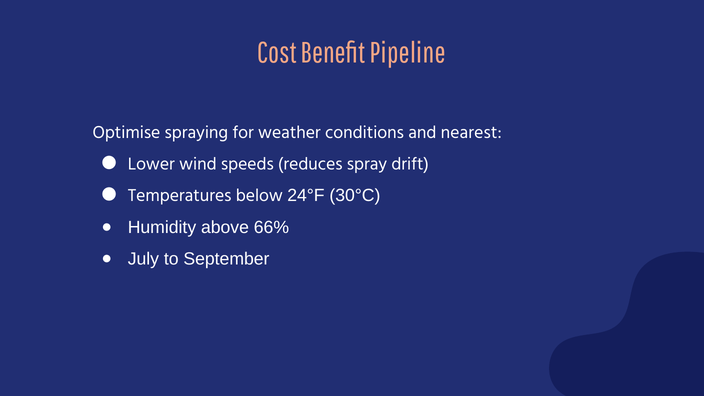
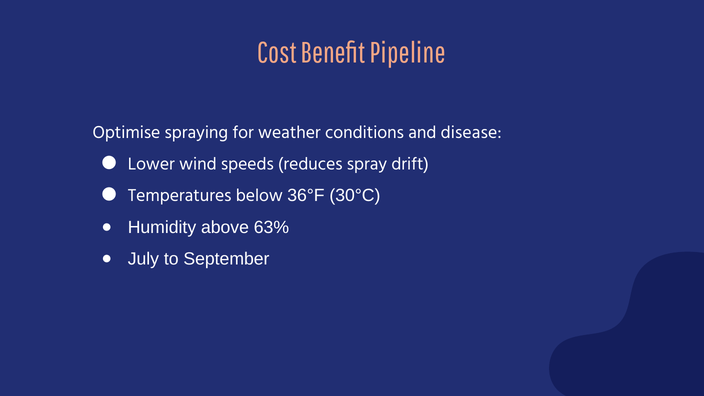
nearest: nearest -> disease (471, 132)
24°F: 24°F -> 36°F (306, 196)
66%: 66% -> 63% (271, 227)
